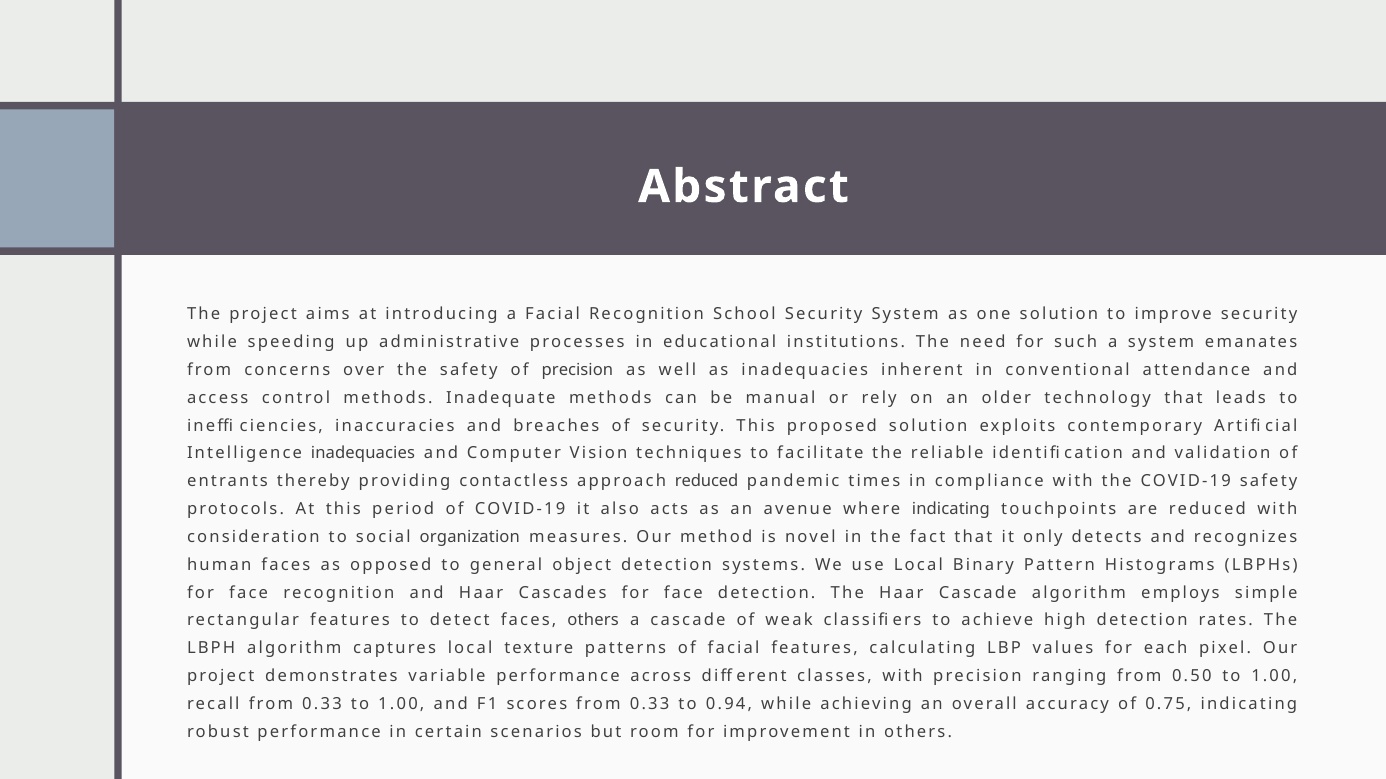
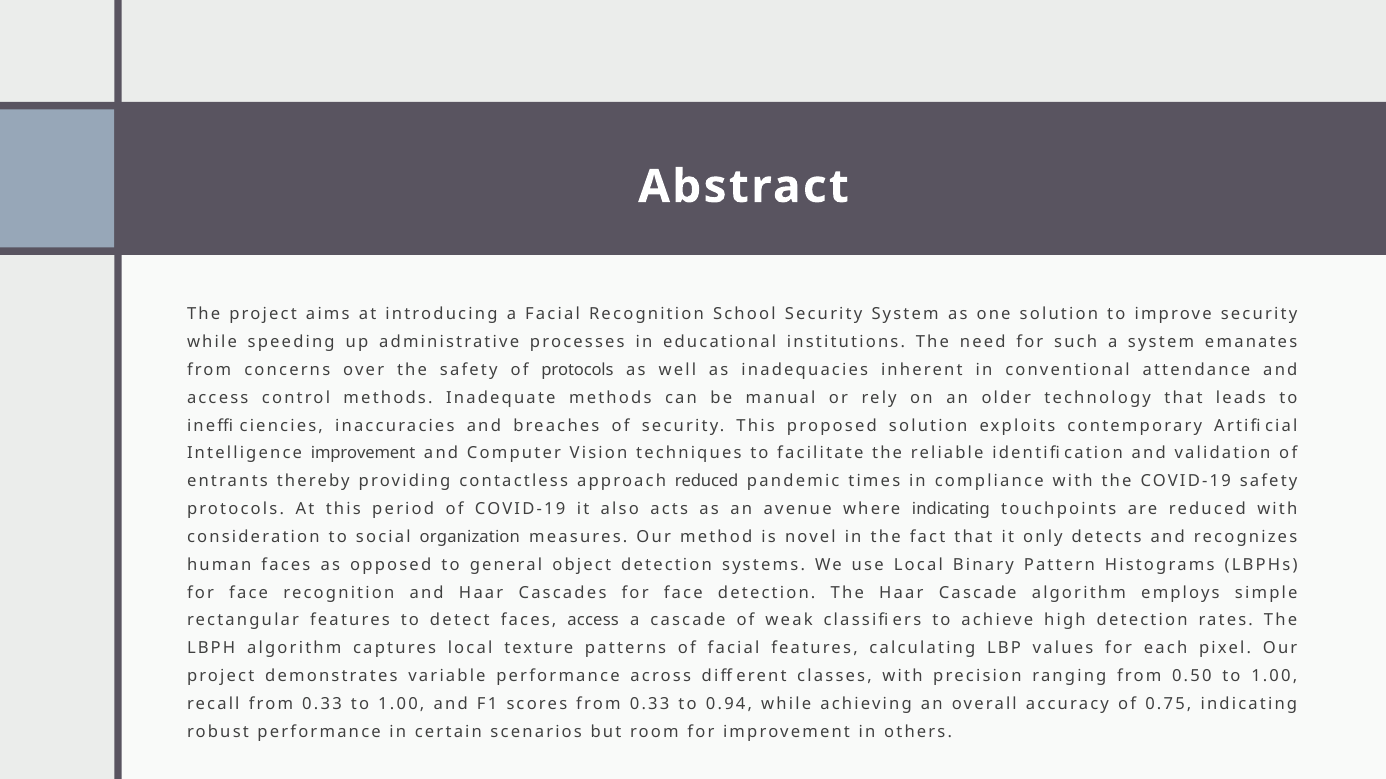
of precision: precision -> protocols (577, 370)
Intelligence inadequacies: inadequacies -> improvement (363, 454)
faces others: others -> access (593, 621)
